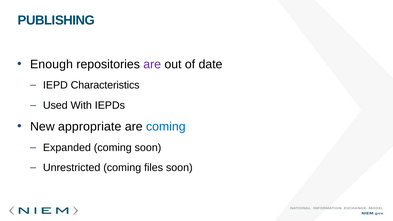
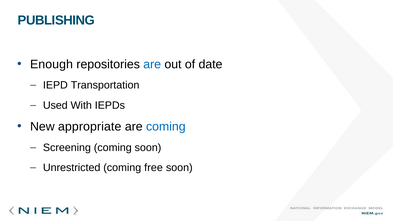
are colour: purple -> blue (152, 64)
Characteristics: Characteristics -> Transportation (105, 85)
Expanded: Expanded -> Screening (67, 148)
files: files -> free (154, 168)
